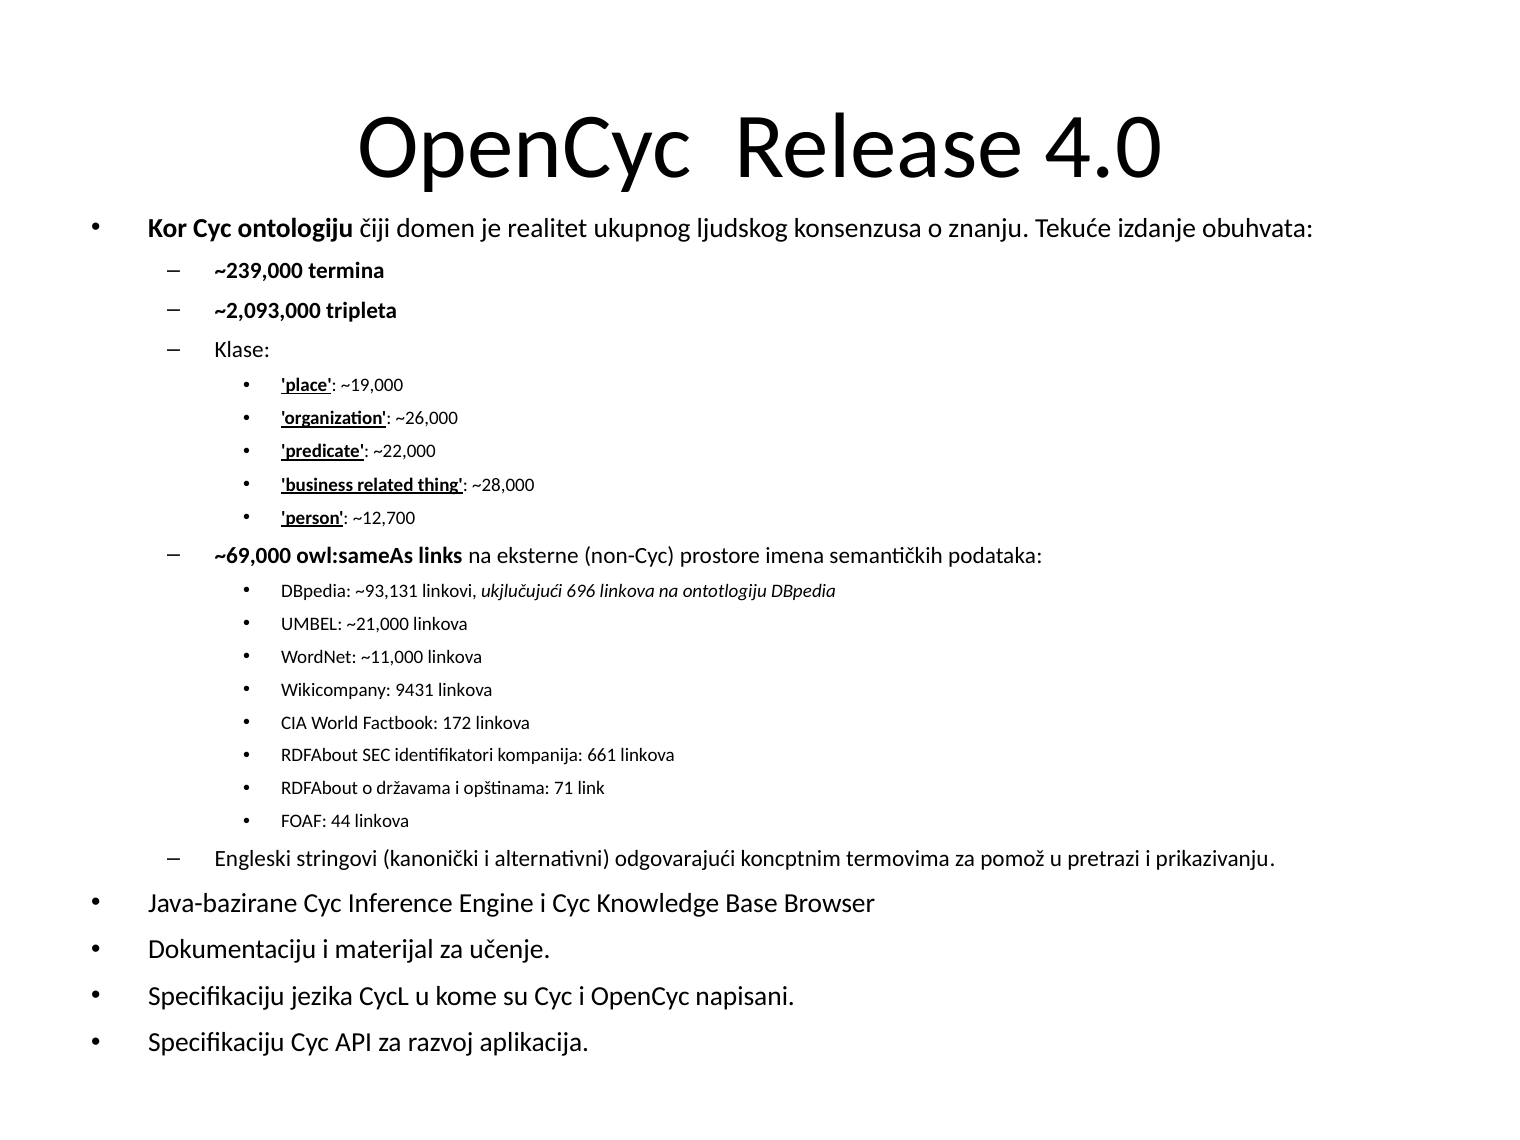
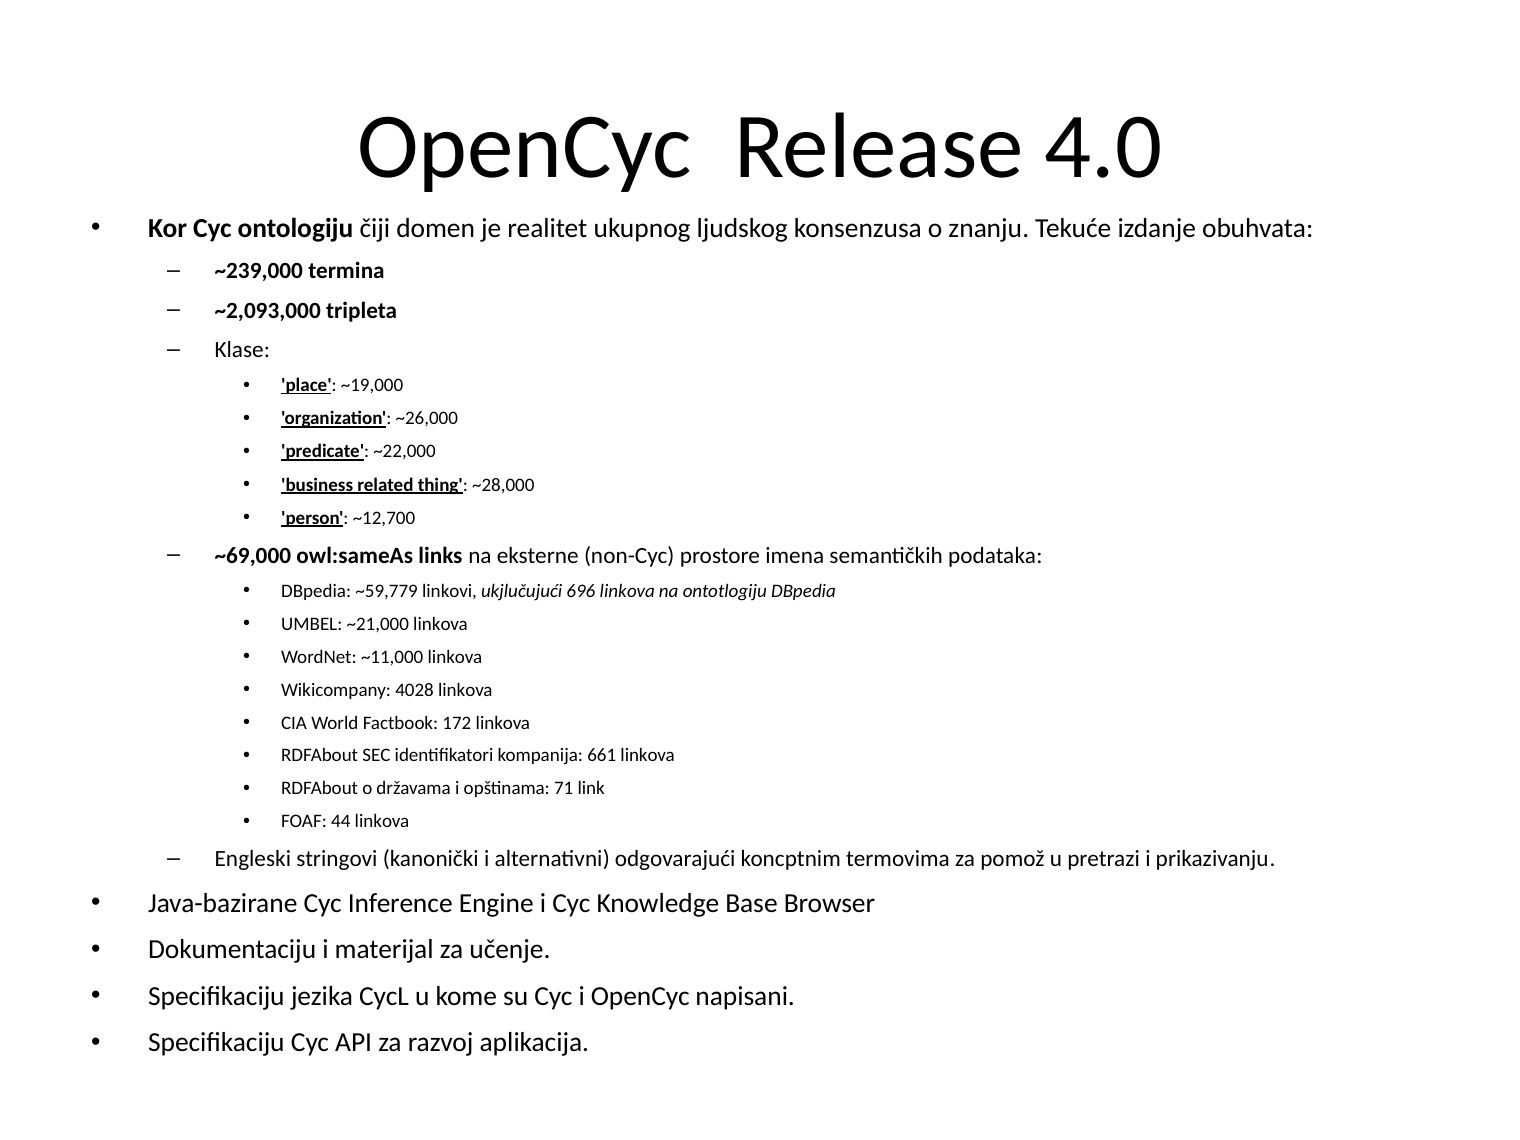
~93,131: ~93,131 -> ~59,779 (387, 591)
9431: 9431 -> 4028 (415, 690)
